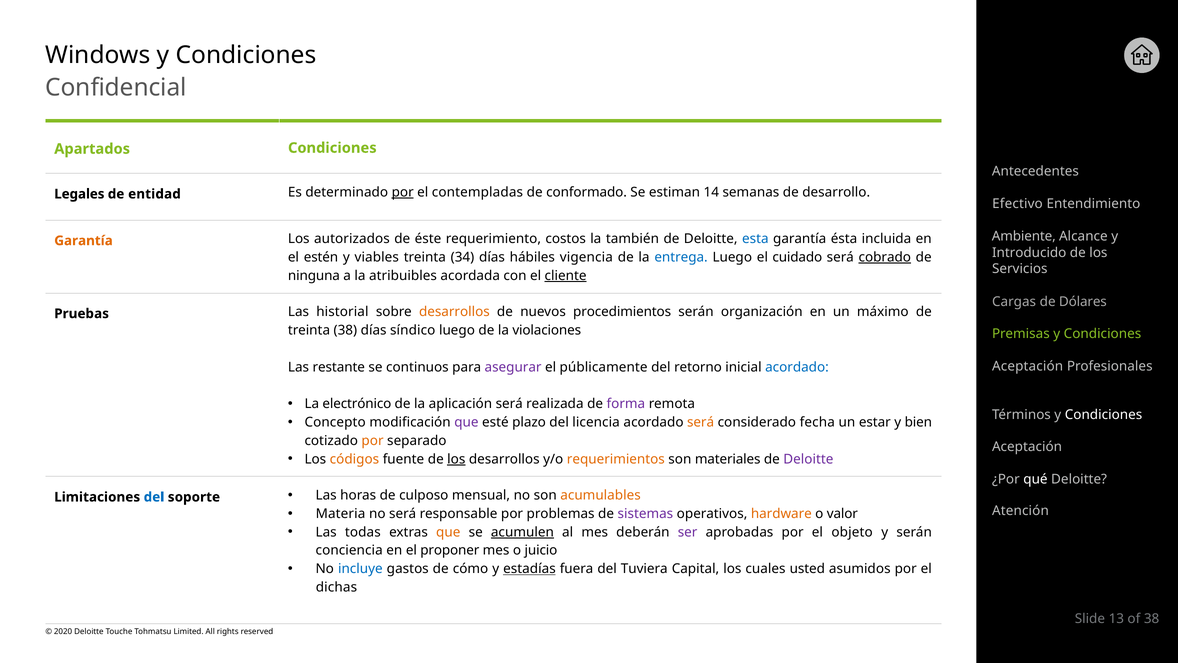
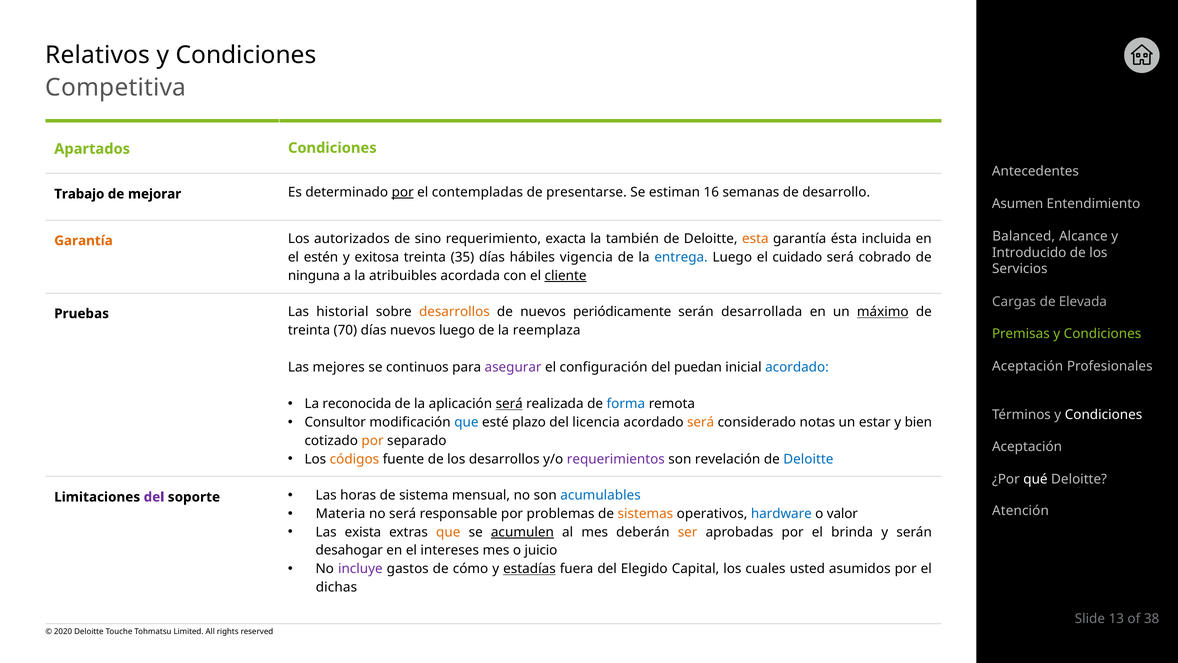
Windows: Windows -> Relativos (98, 55)
Confidencial: Confidencial -> Competitiva (116, 88)
Legales: Legales -> Trabajo (79, 194)
entidad: entidad -> mejorar (155, 194)
conformado: conformado -> presentarse (586, 192)
14: 14 -> 16 (711, 192)
Efectivo: Efectivo -> Asumen (1018, 204)
Ambiente: Ambiente -> Balanced (1024, 236)
éste: éste -> sino (428, 239)
costos: costos -> exacta (566, 239)
esta colour: blue -> orange (755, 239)
viables: viables -> exitosa (377, 257)
34: 34 -> 35 (462, 257)
cobrado underline: present -> none (885, 257)
Dólares: Dólares -> Elevada (1083, 301)
procedimientos: procedimientos -> periódicamente (622, 312)
organización: organización -> desarrollada (762, 312)
máximo underline: none -> present (883, 312)
treinta 38: 38 -> 70 (345, 330)
días síndico: síndico -> nuevos (413, 330)
violaciones: violaciones -> reemplaza (547, 330)
restante: restante -> mejores (339, 367)
públicamente: públicamente -> configuración (604, 367)
retorno: retorno -> puedan (698, 367)
electrónico: electrónico -> reconocida (357, 404)
será underline: none -> present (509, 404)
forma colour: purple -> blue (626, 404)
Concepto: Concepto -> Consultor (335, 422)
que colour: purple -> blue (466, 422)
fecha: fecha -> notas (817, 422)
los underline: present -> none (456, 459)
requerimientos colour: orange -> purple (616, 459)
materiales: materiales -> revelación (728, 459)
Deloitte colour: purple -> blue (808, 459)
del colour: blue -> purple (154, 497)
culposo: culposo -> sistema (424, 495)
acumulables colour: orange -> blue (601, 495)
sistemas colour: purple -> orange (645, 513)
hardware colour: orange -> blue (781, 513)
todas: todas -> exista (363, 532)
ser colour: purple -> orange (688, 532)
objeto: objeto -> brinda (852, 532)
conciencia: conciencia -> desahogar (349, 550)
proponer: proponer -> intereses (450, 550)
incluye colour: blue -> purple (360, 569)
Tuviera: Tuviera -> Elegido (644, 569)
